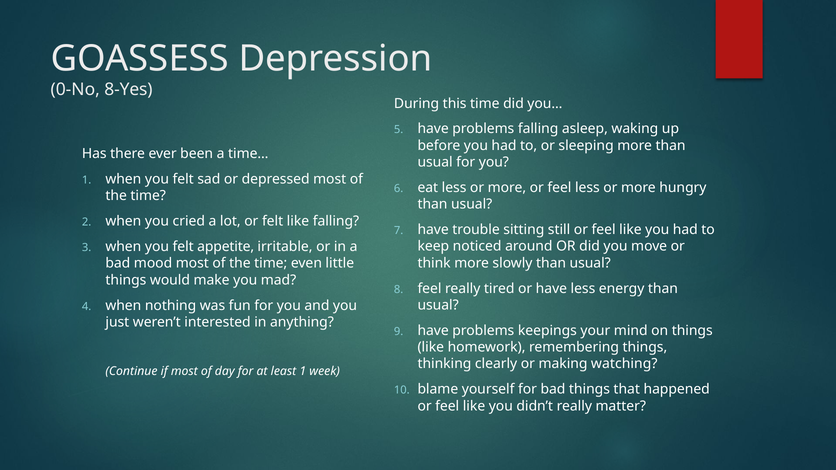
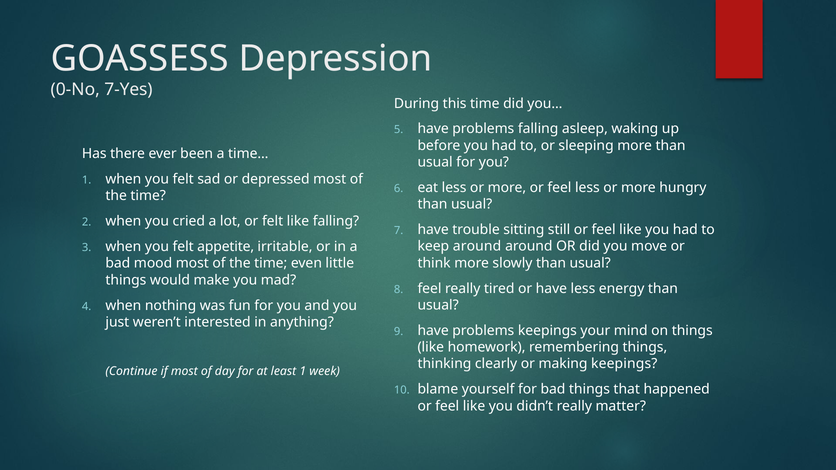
8-Yes: 8-Yes -> 7-Yes (128, 90)
keep noticed: noticed -> around (477, 246)
making watching: watching -> keepings (624, 364)
